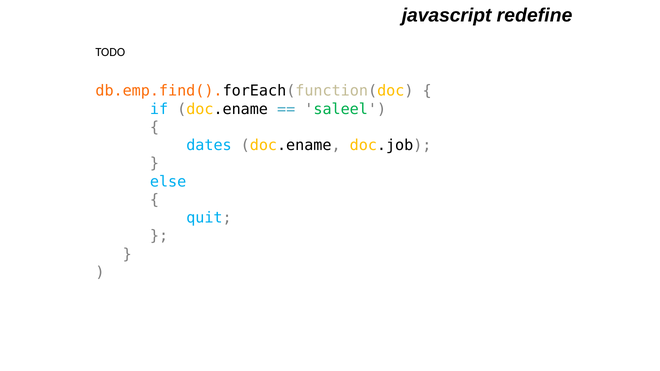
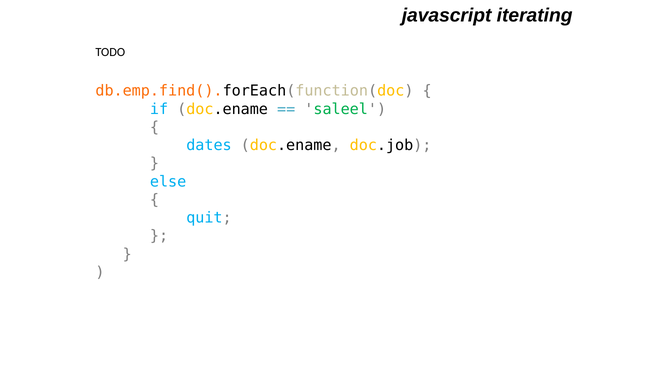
redefine: redefine -> iterating (535, 15)
